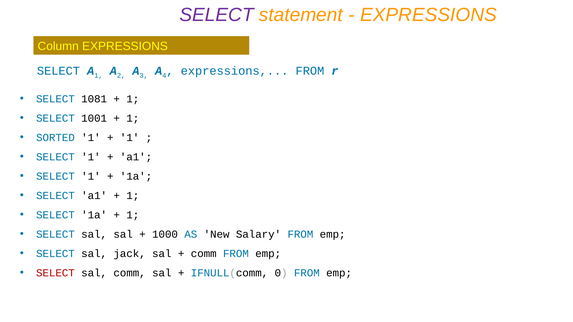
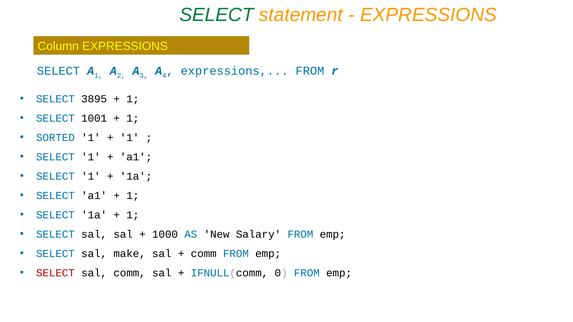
SELECT colour: purple -> green (217, 15)
1081: 1081 -> 3895 (94, 99)
jack: jack -> make (130, 254)
